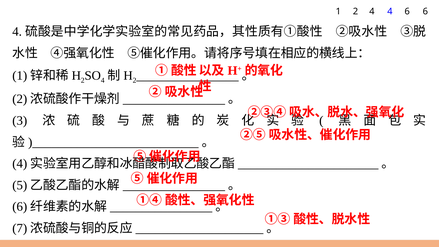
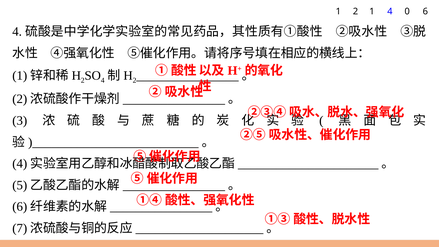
2 4: 4 -> 1 (372, 11)
4 6: 6 -> 0 (407, 11)
